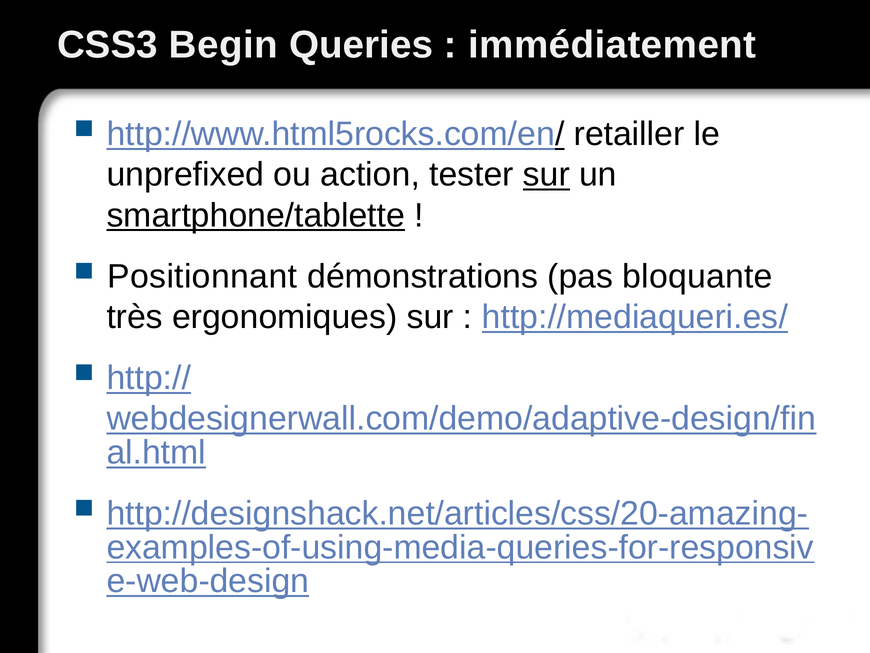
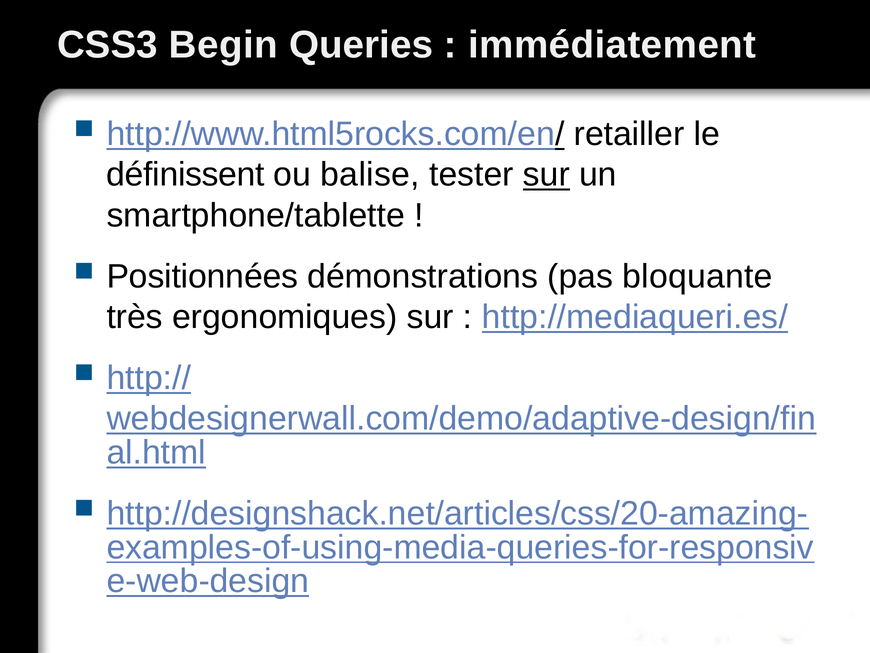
unprefixed: unprefixed -> définissent (186, 175)
action: action -> balise (370, 175)
smartphone/tablette underline: present -> none (256, 215)
Positionnant: Positionnant -> Positionnées (202, 276)
